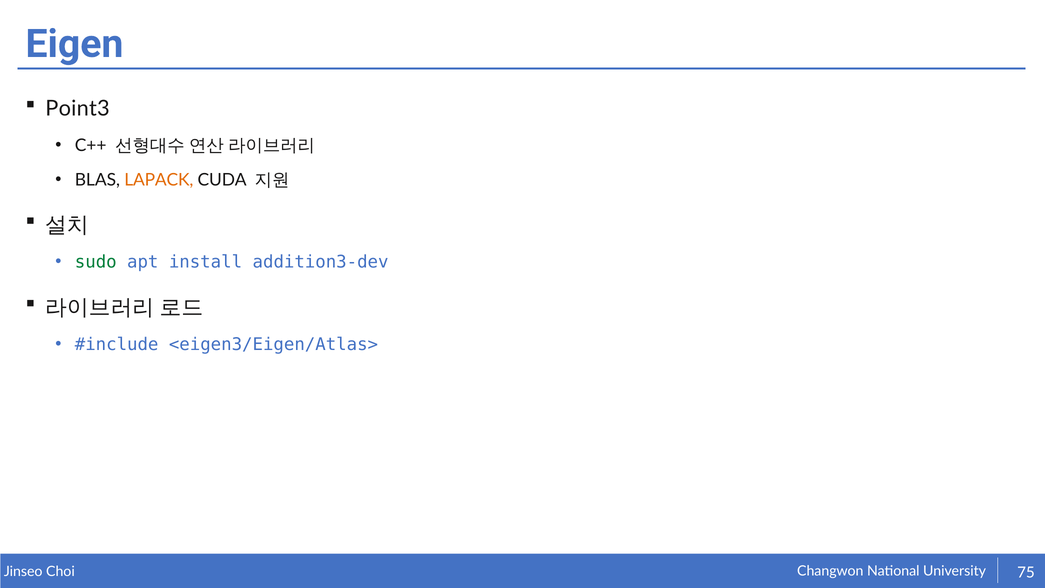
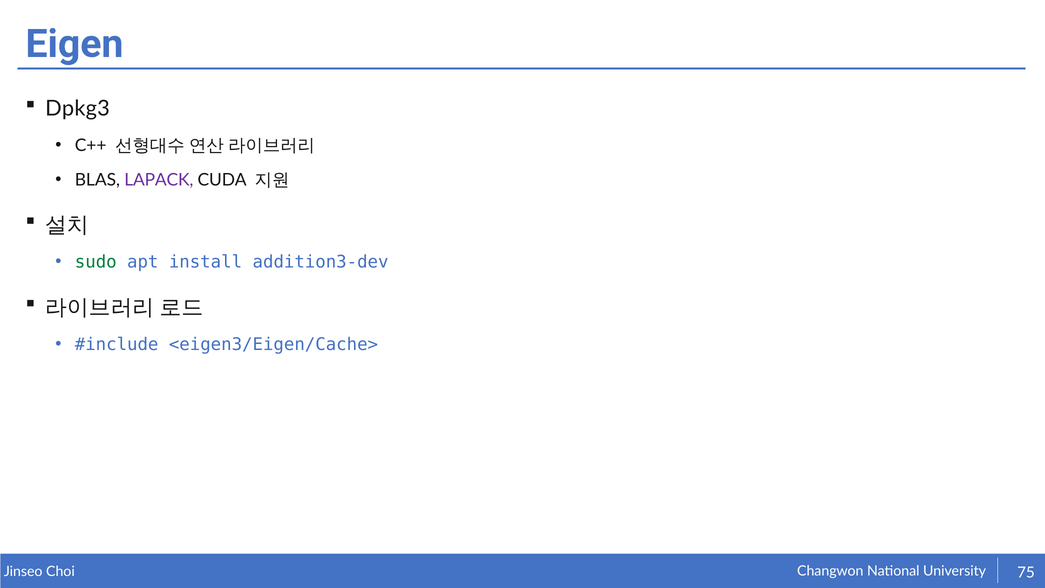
Point3: Point3 -> Dpkg3 (78, 108)
LAPACK colour: orange -> purple (159, 180)
<eigen3/Eigen/Atlas>: <eigen3/Eigen/Atlas> -> <eigen3/Eigen/Cache> (273, 344)
